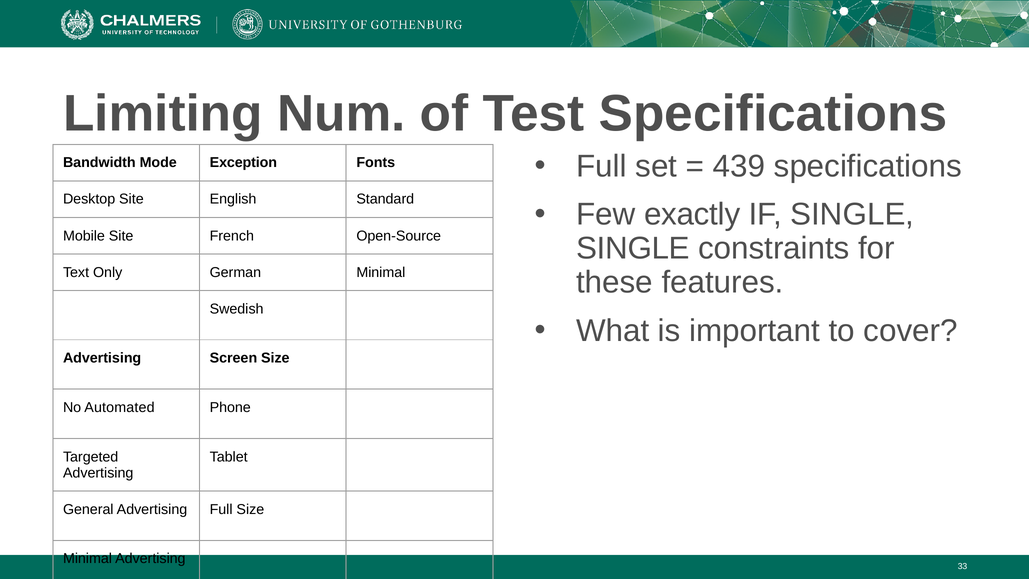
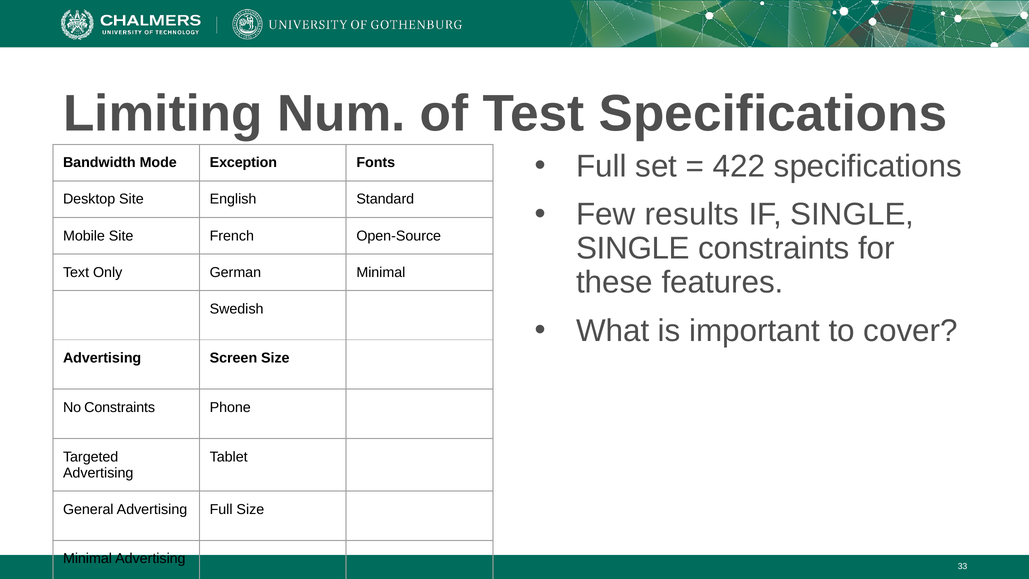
439: 439 -> 422 (739, 166)
exactly: exactly -> results (692, 214)
No Automated: Automated -> Constraints (120, 407)
